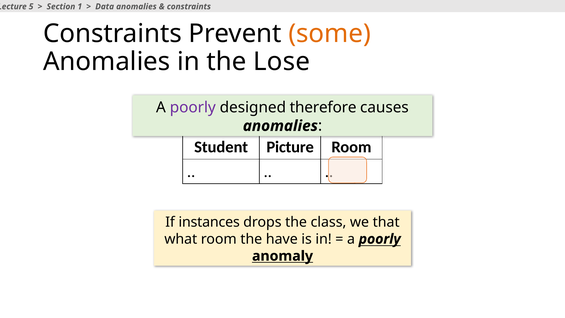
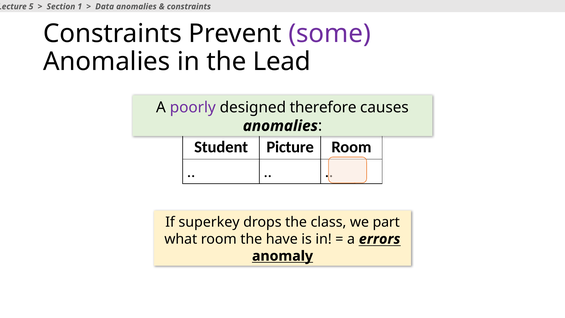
some colour: orange -> purple (330, 33)
Lose: Lose -> Lead (282, 61)
instances: instances -> superkey (209, 222)
that: that -> part (386, 222)
poorly: poorly -> errors (380, 239)
